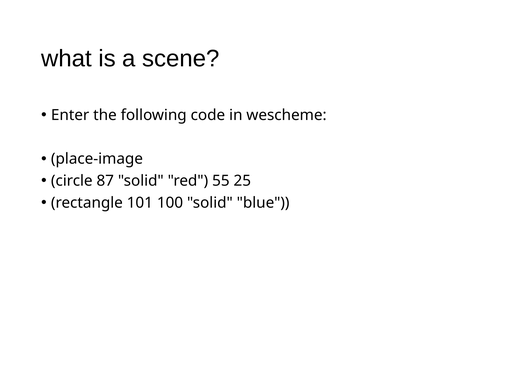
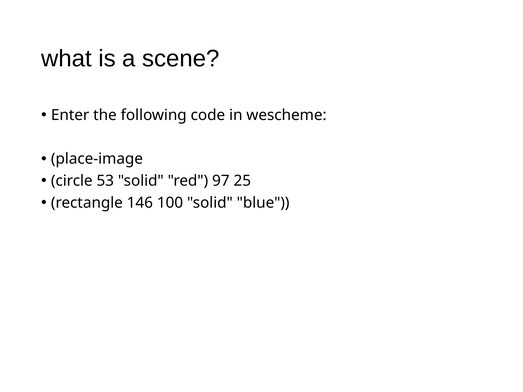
87: 87 -> 53 (105, 181)
55: 55 -> 97 (221, 181)
101: 101 -> 146 (140, 203)
